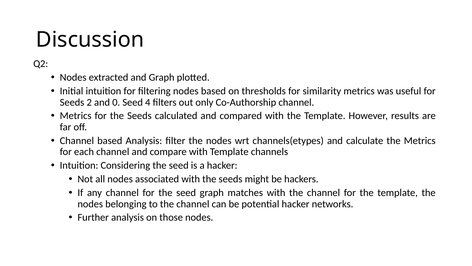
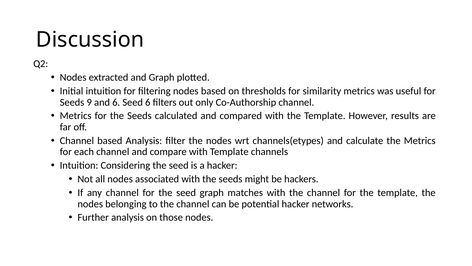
2: 2 -> 9 (89, 102)
and 0: 0 -> 6 (116, 102)
Seed 4: 4 -> 6 (148, 102)
